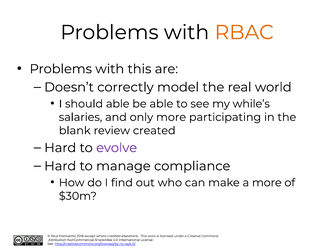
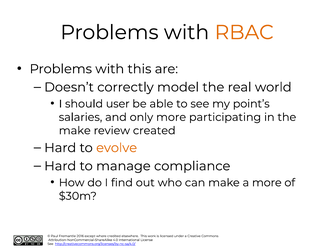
should able: able -> user (118, 104)
while’s: while’s -> point’s (251, 104)
blank: blank -> make (75, 130)
evolve colour: purple -> orange (117, 148)
